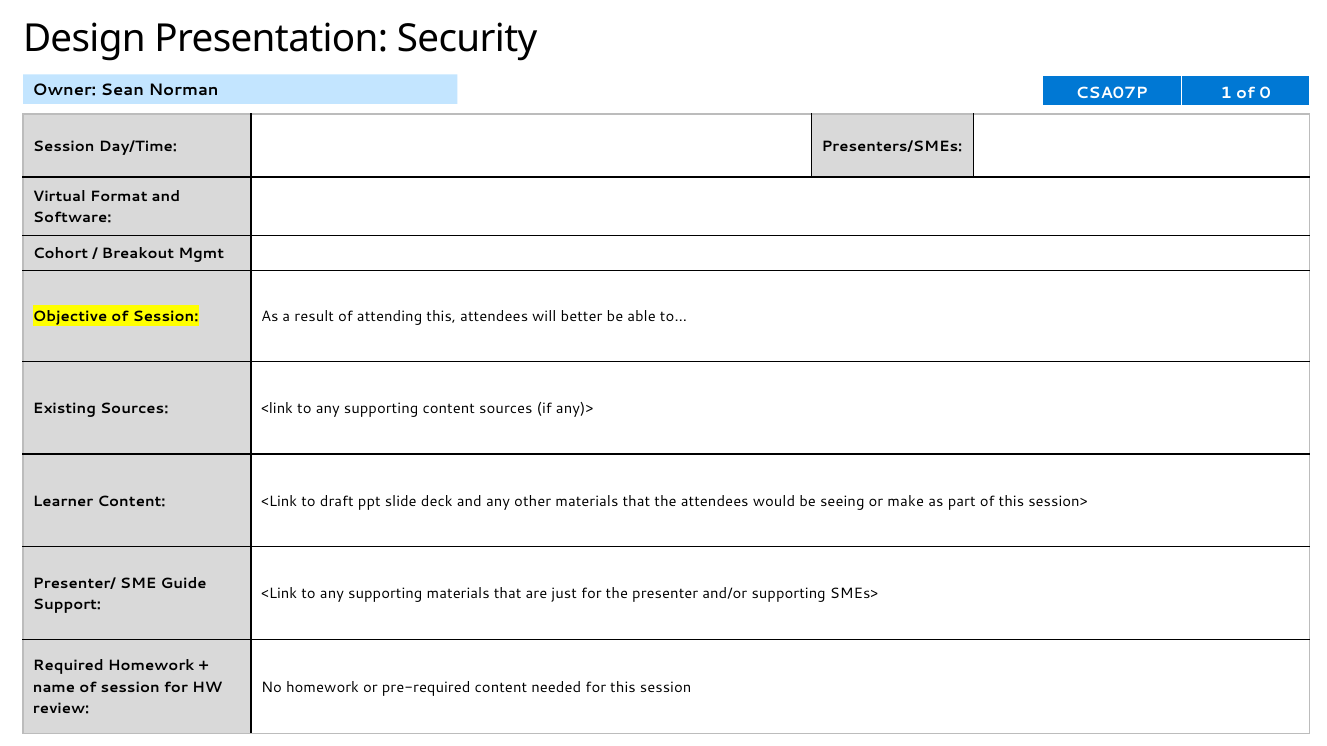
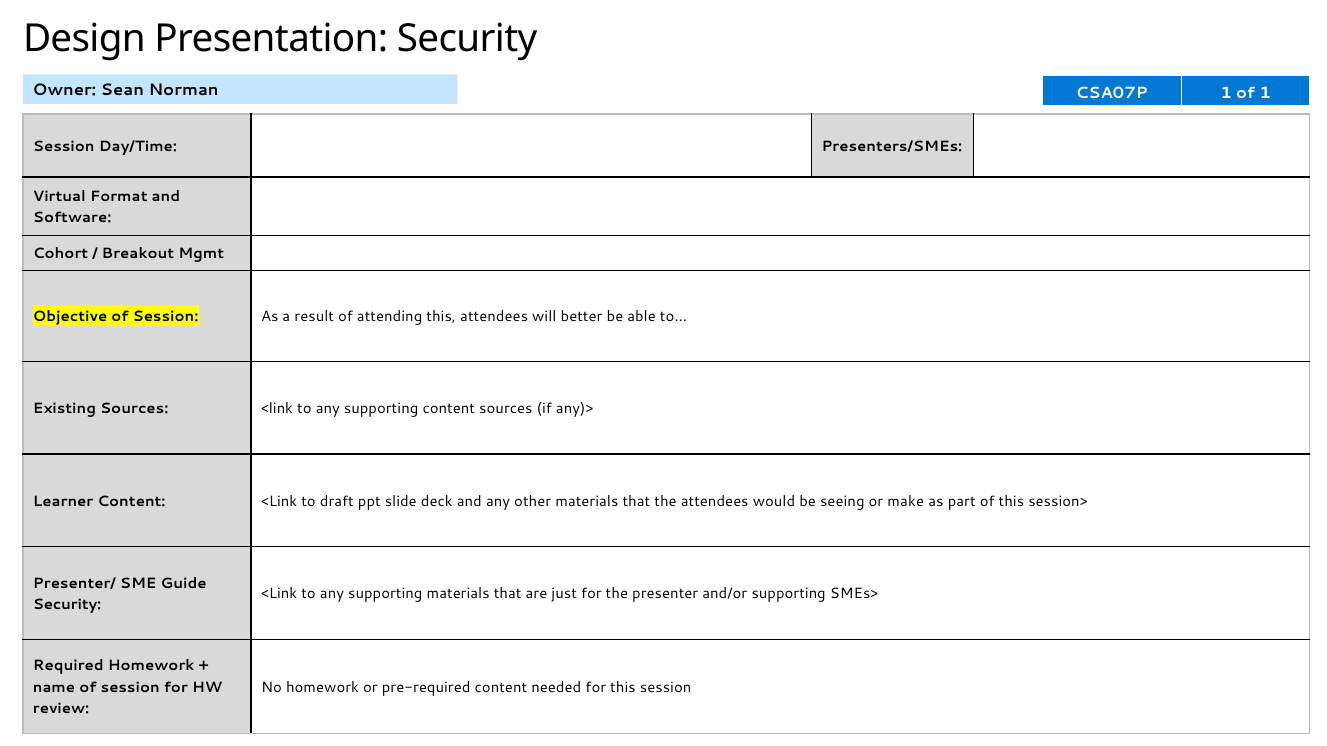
of 0: 0 -> 1 (1265, 93)
Support: Support -> Security (67, 605)
